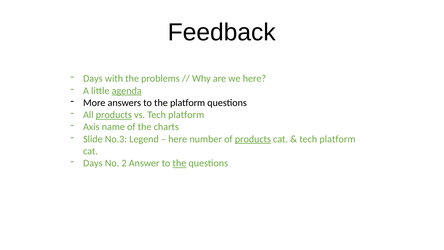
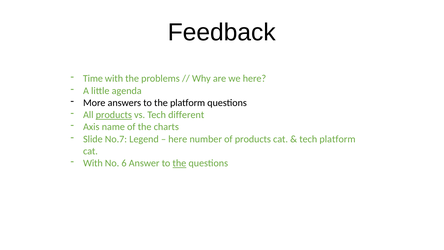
Days: Days -> Time (93, 79)
agenda underline: present -> none (127, 91)
vs Tech platform: platform -> different (186, 115)
No.3: No.3 -> No.7 (116, 139)
products underline: present -> none (253, 139)
Days: Days -> With (93, 163)
2: 2 -> 6 (124, 163)
